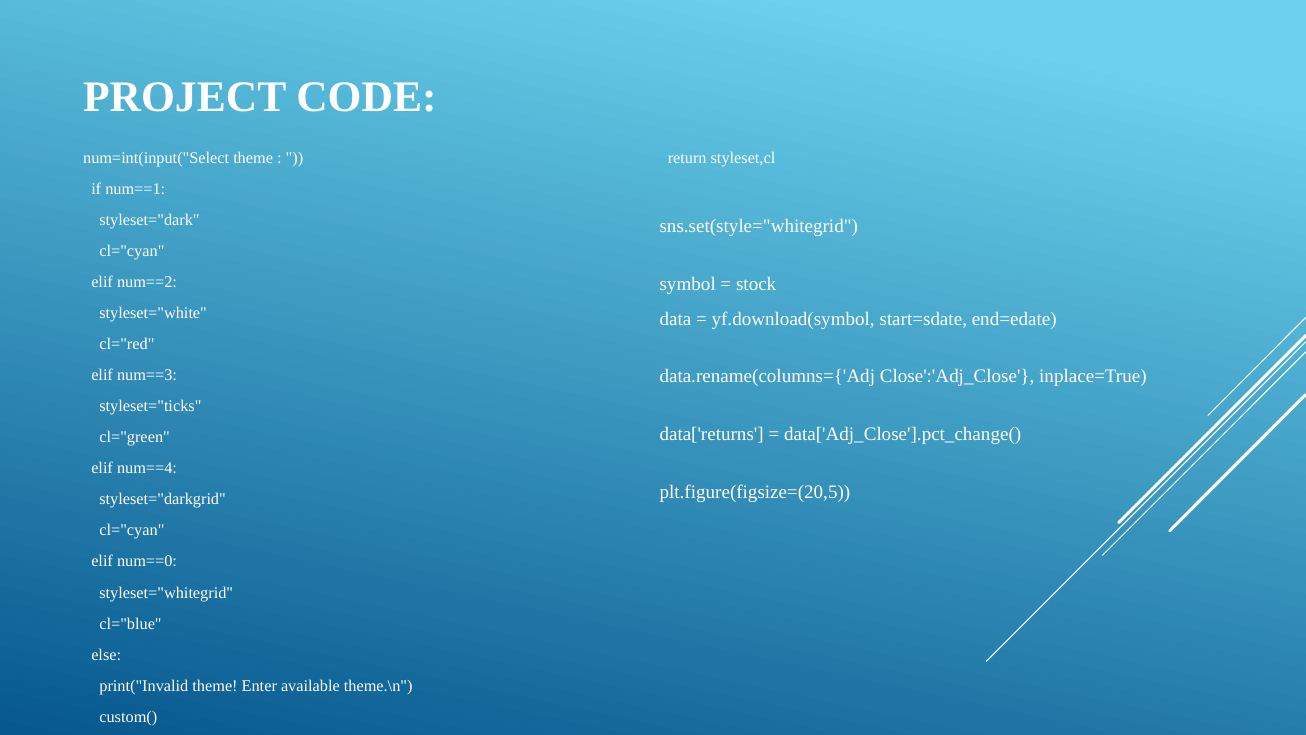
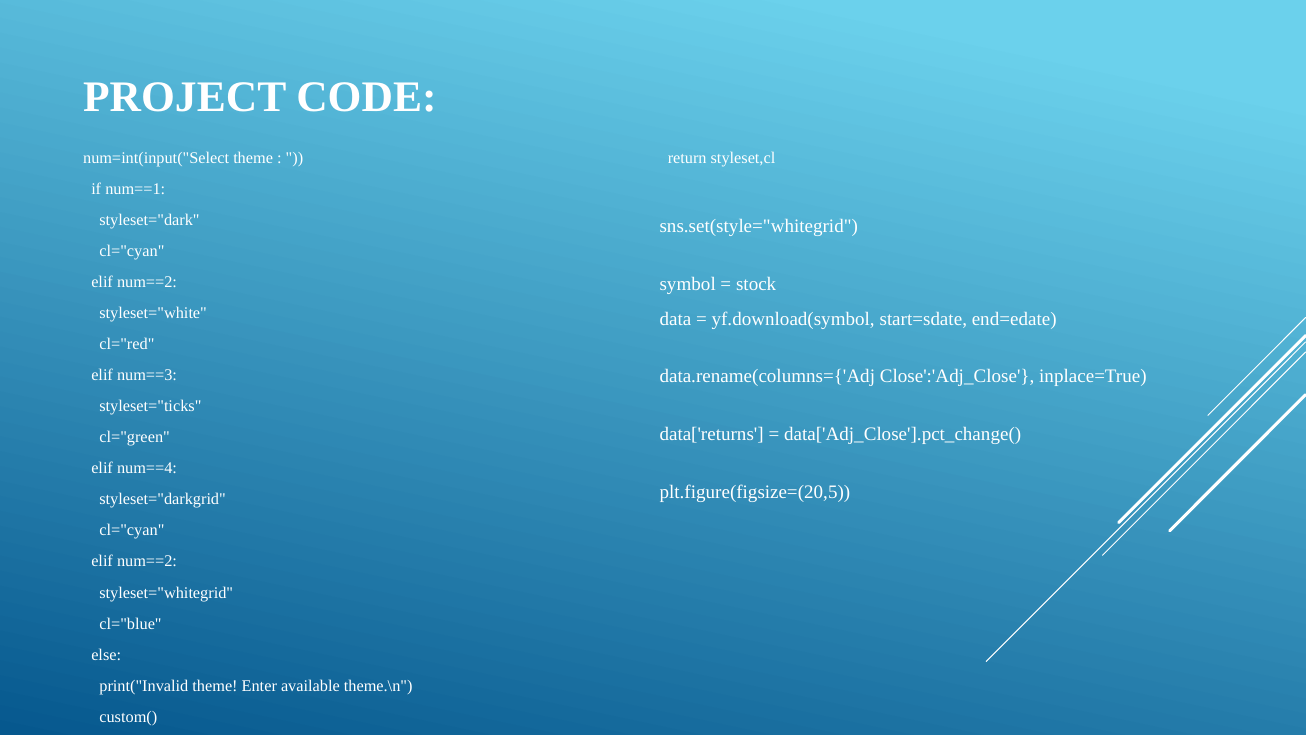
num==0: num==0 -> num==2 (147, 561)
